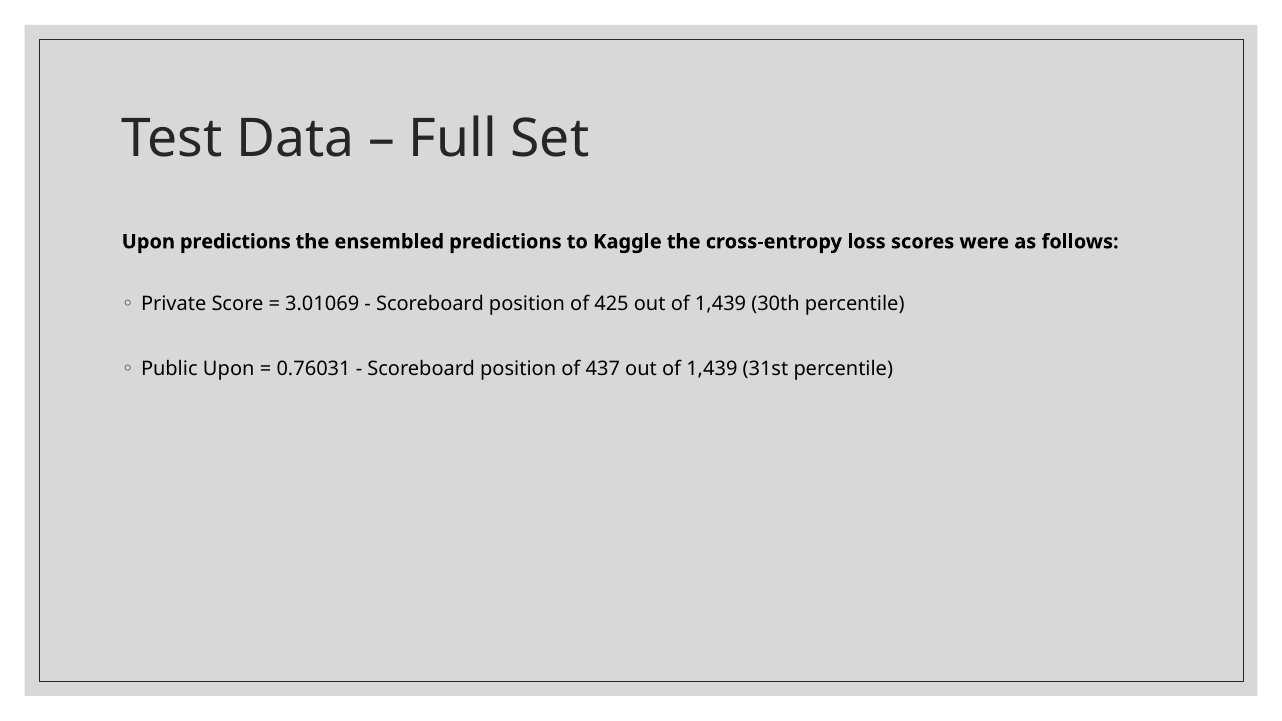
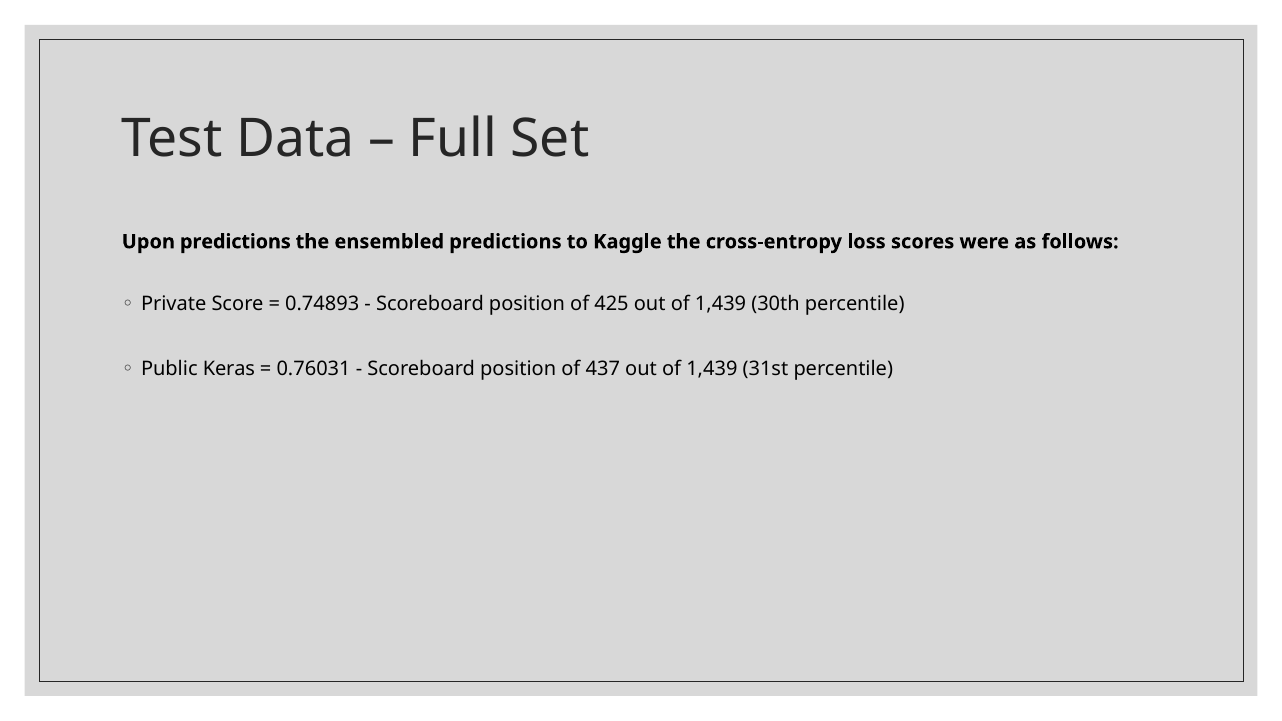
3.01069: 3.01069 -> 0.74893 (322, 304)
Public Upon: Upon -> Keras (229, 369)
